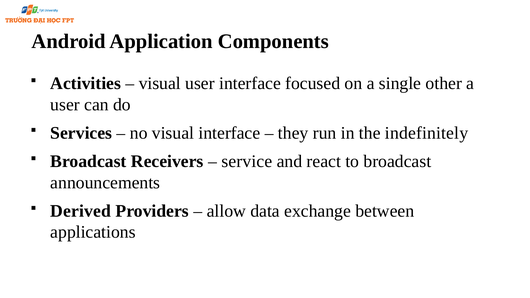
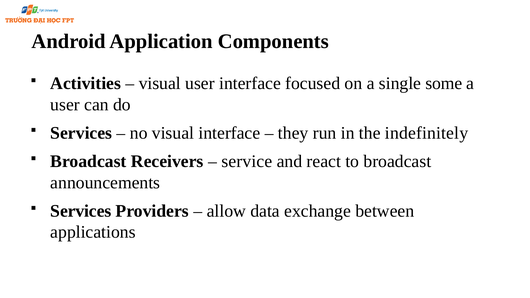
other: other -> some (444, 83)
Derived: Derived -> Services (81, 211)
